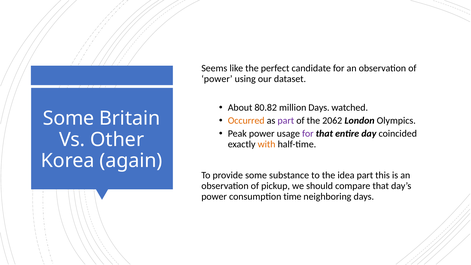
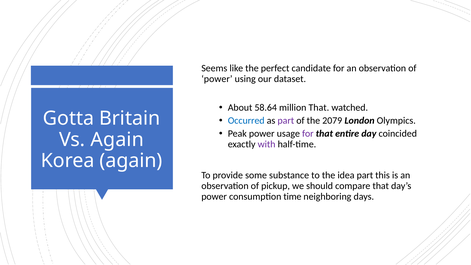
80.82: 80.82 -> 58.64 (266, 108)
million Days: Days -> That (319, 108)
Some: Some -> Gotta (69, 118)
Occurred colour: orange -> blue (246, 121)
2062: 2062 -> 2079 (332, 121)
Vs Other: Other -> Again (117, 140)
with colour: orange -> purple (267, 144)
